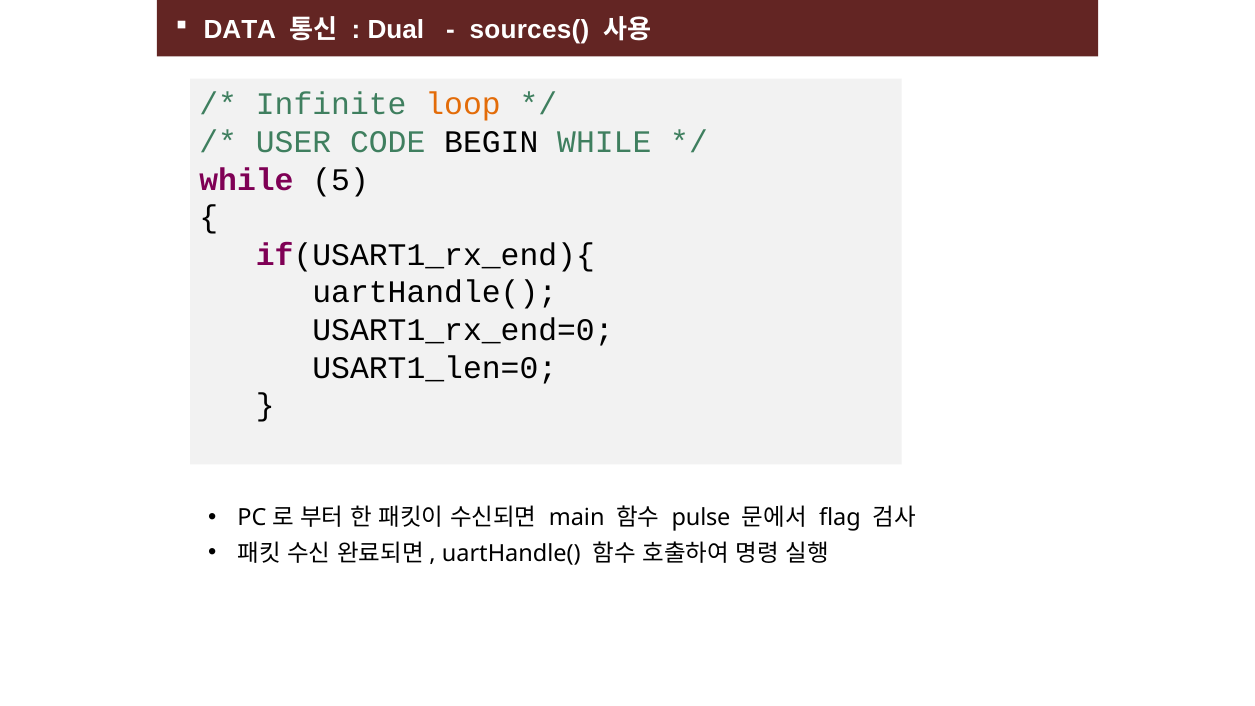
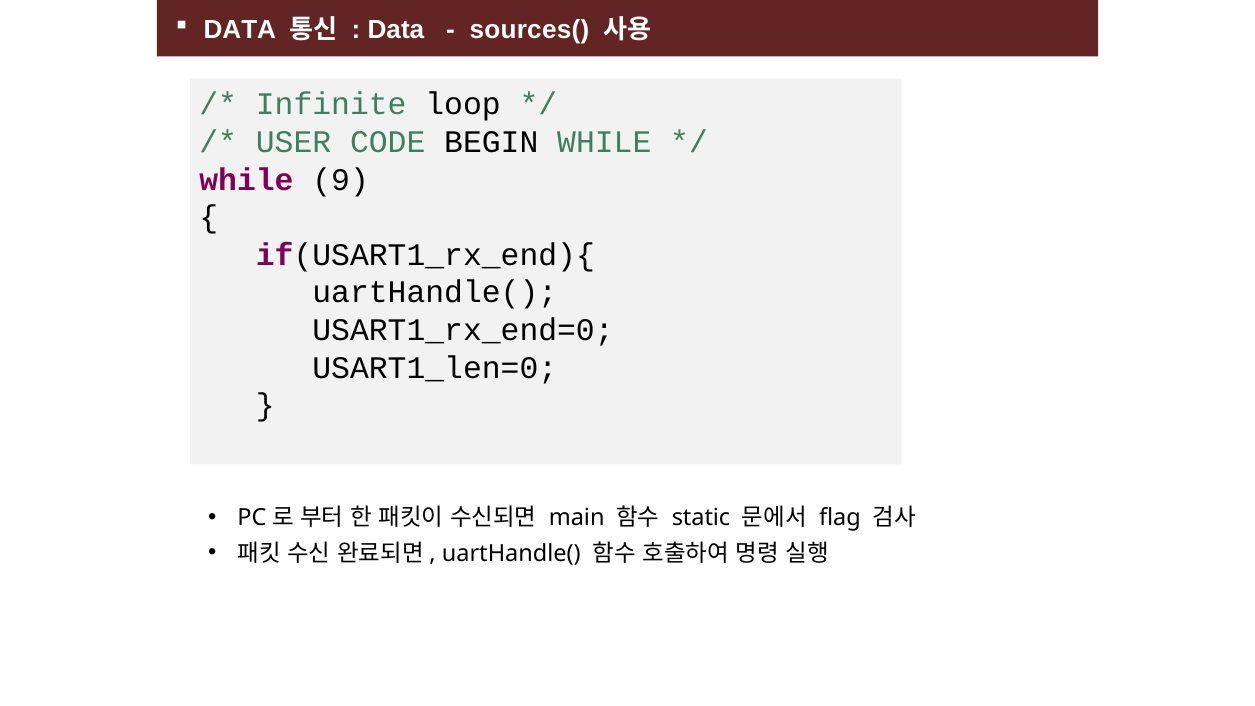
Dual: Dual -> Data (396, 30)
loop colour: orange -> black (463, 104)
5: 5 -> 9 (341, 180)
pulse: pulse -> static (701, 518)
